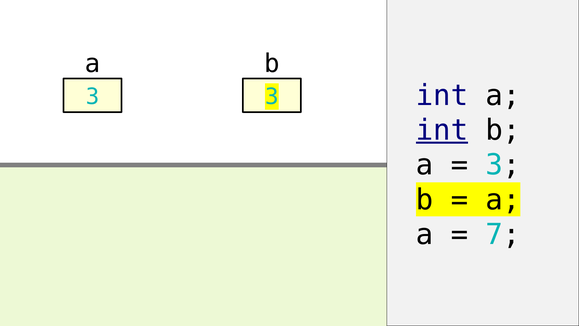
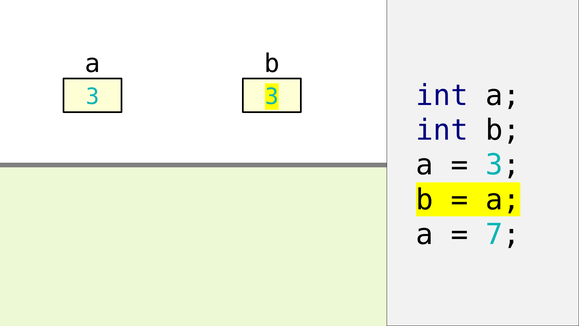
int underline: present -> none (442, 130)
